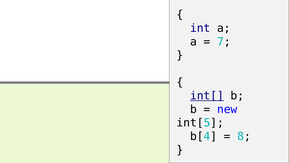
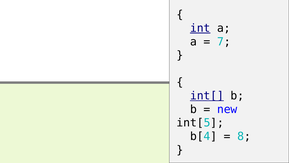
int underline: none -> present (200, 28)
